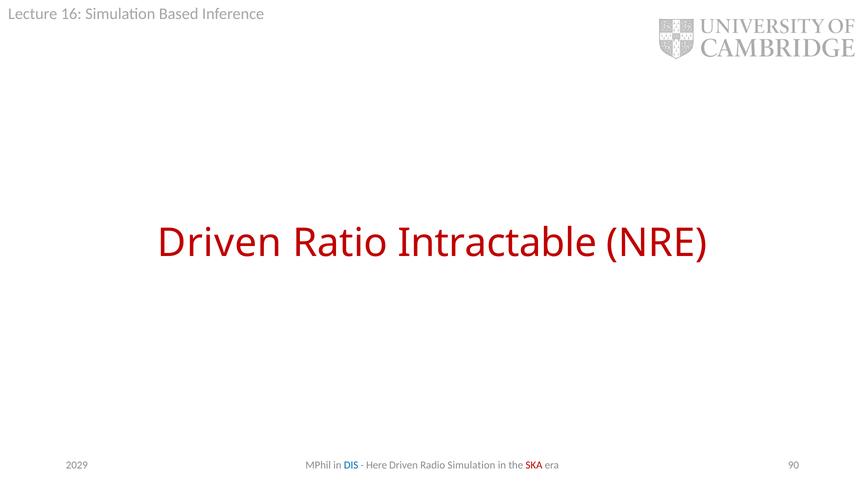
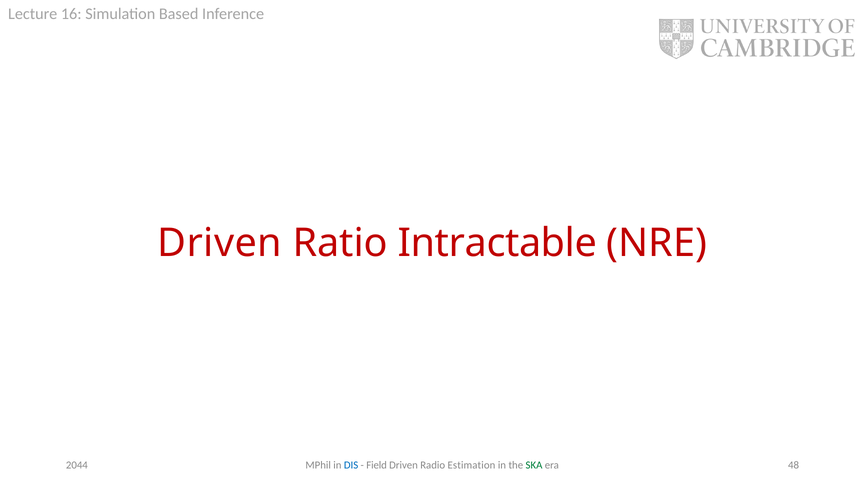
Here: Here -> Field (377, 465)
Radio Simulation: Simulation -> Estimation (471, 465)
SKA colour: red -> green (534, 465)
90: 90 -> 48 (794, 465)
2029: 2029 -> 2044 (77, 465)
